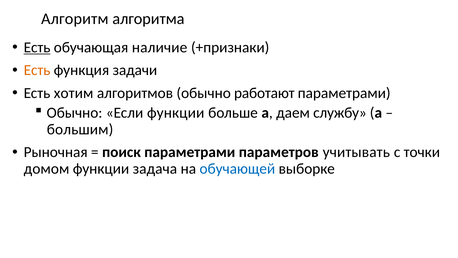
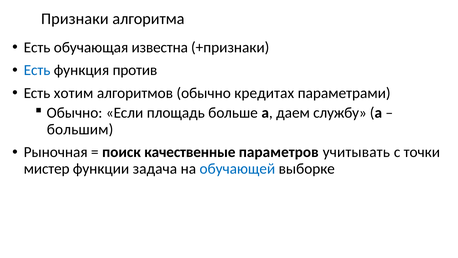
Алгоритм: Алгоритм -> Признаки (75, 19)
Есть underline: present -> none (37, 47)
наличие: наличие -> известна (160, 47)
Есть colour: orange -> blue (37, 70)
задачи: задачи -> против (135, 70)
работают: работают -> кредитах (264, 93)
Если функции: функции -> площадь (176, 113)
поиск параметрами: параметрами -> качественные (190, 152)
домом: домом -> мистер (47, 169)
